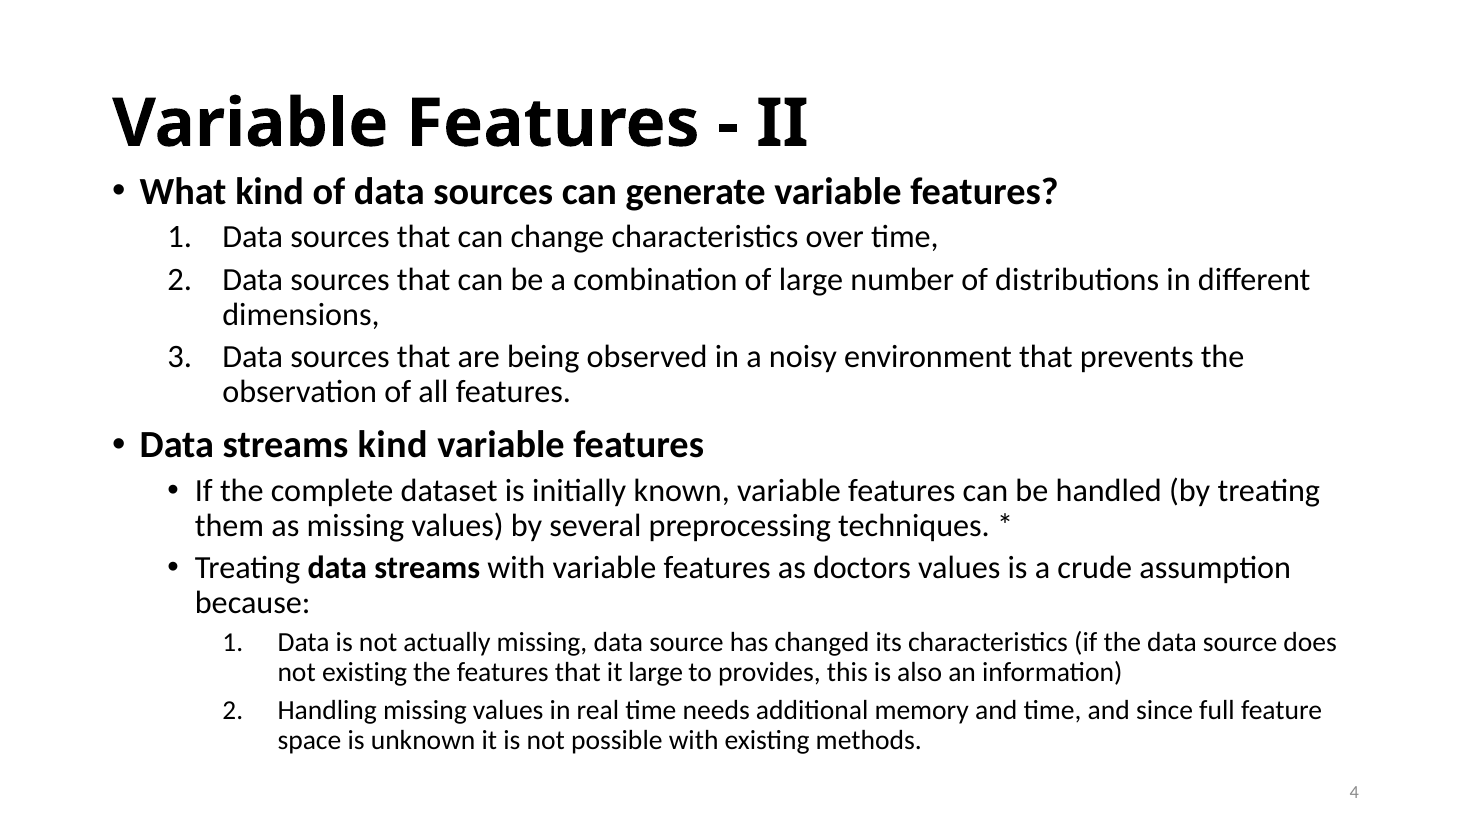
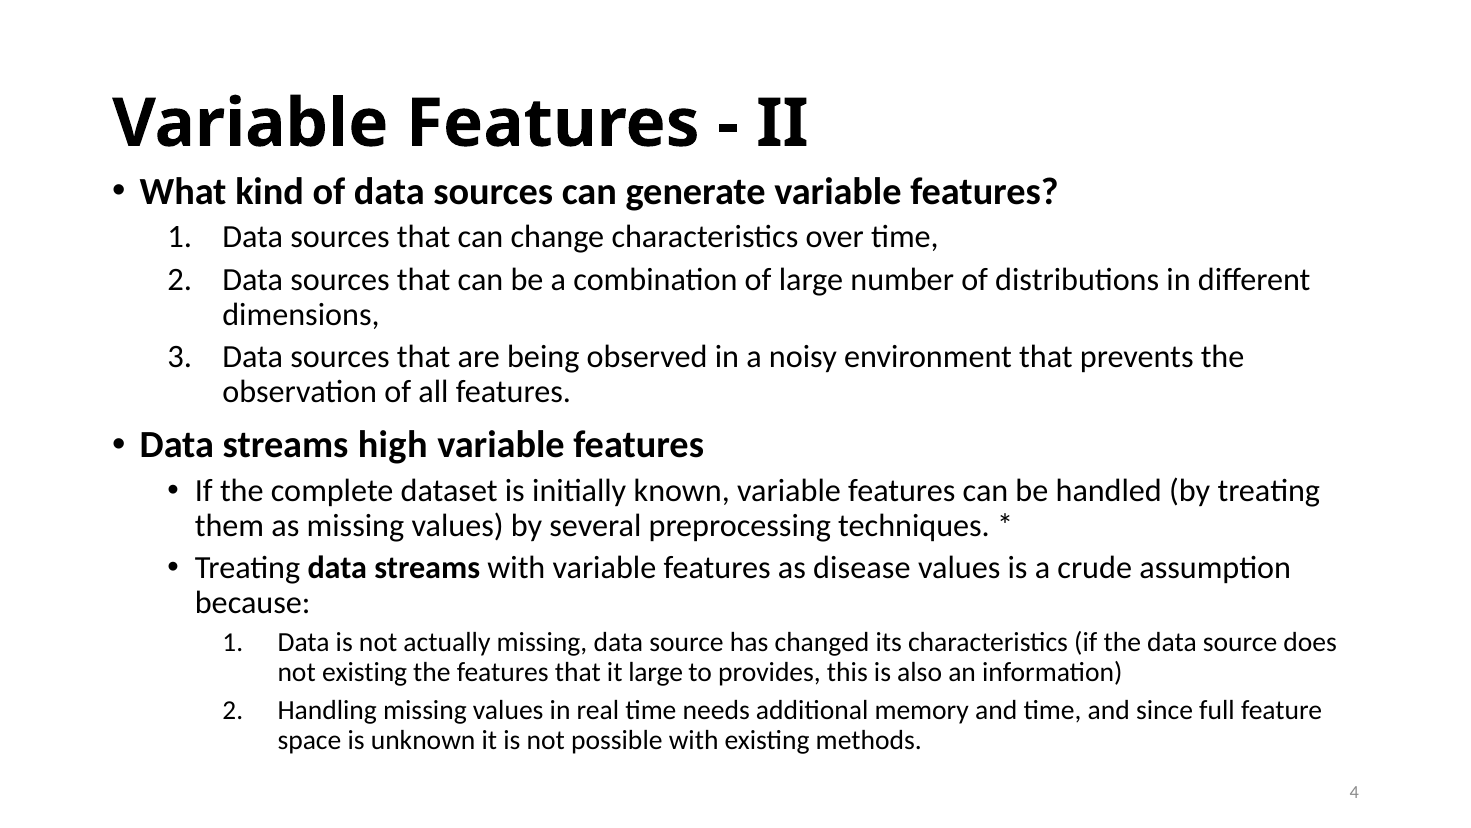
streams kind: kind -> high (393, 445)
doctors: doctors -> disease (862, 568)
